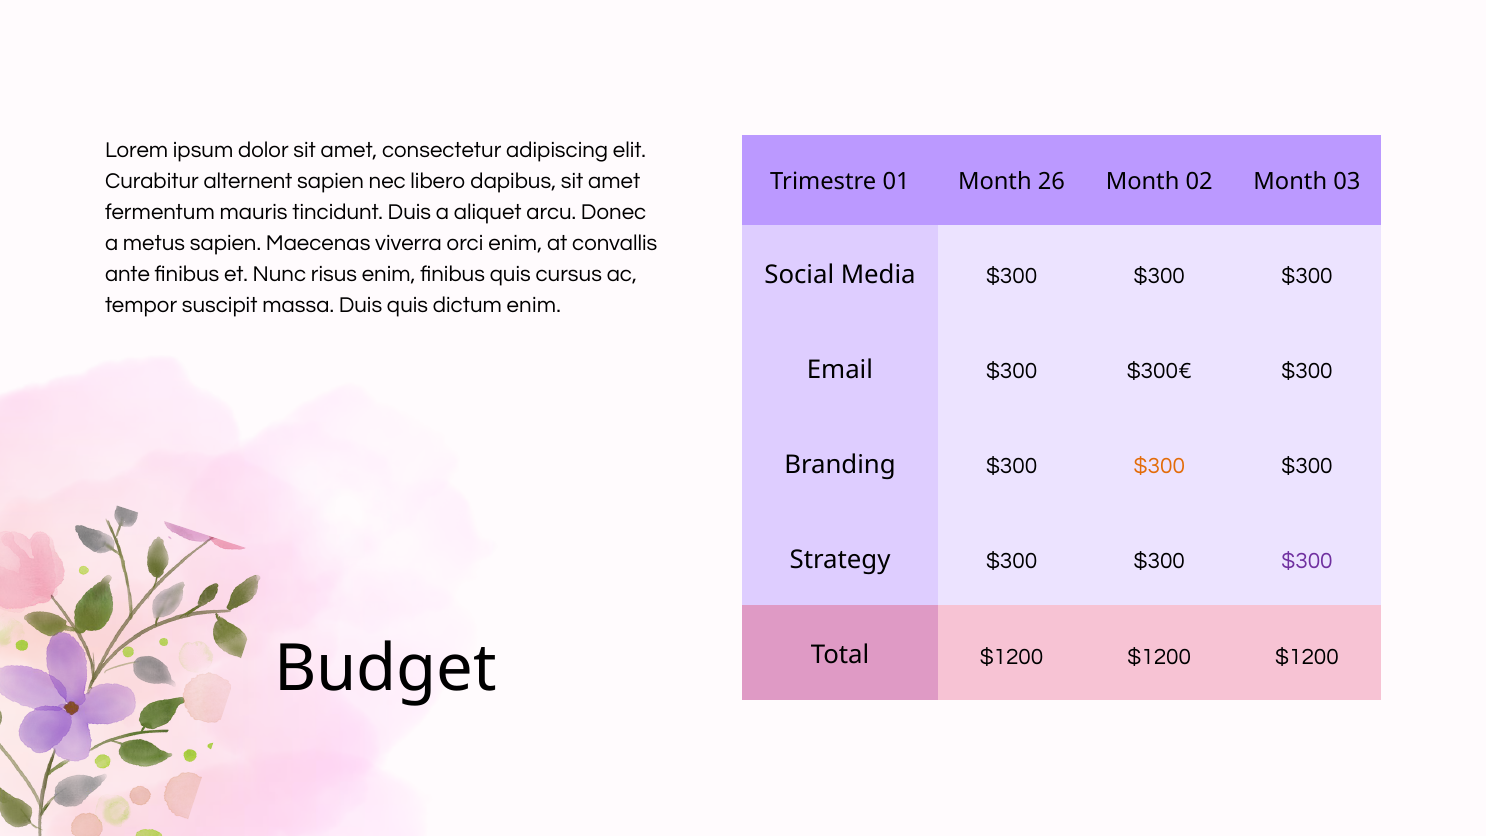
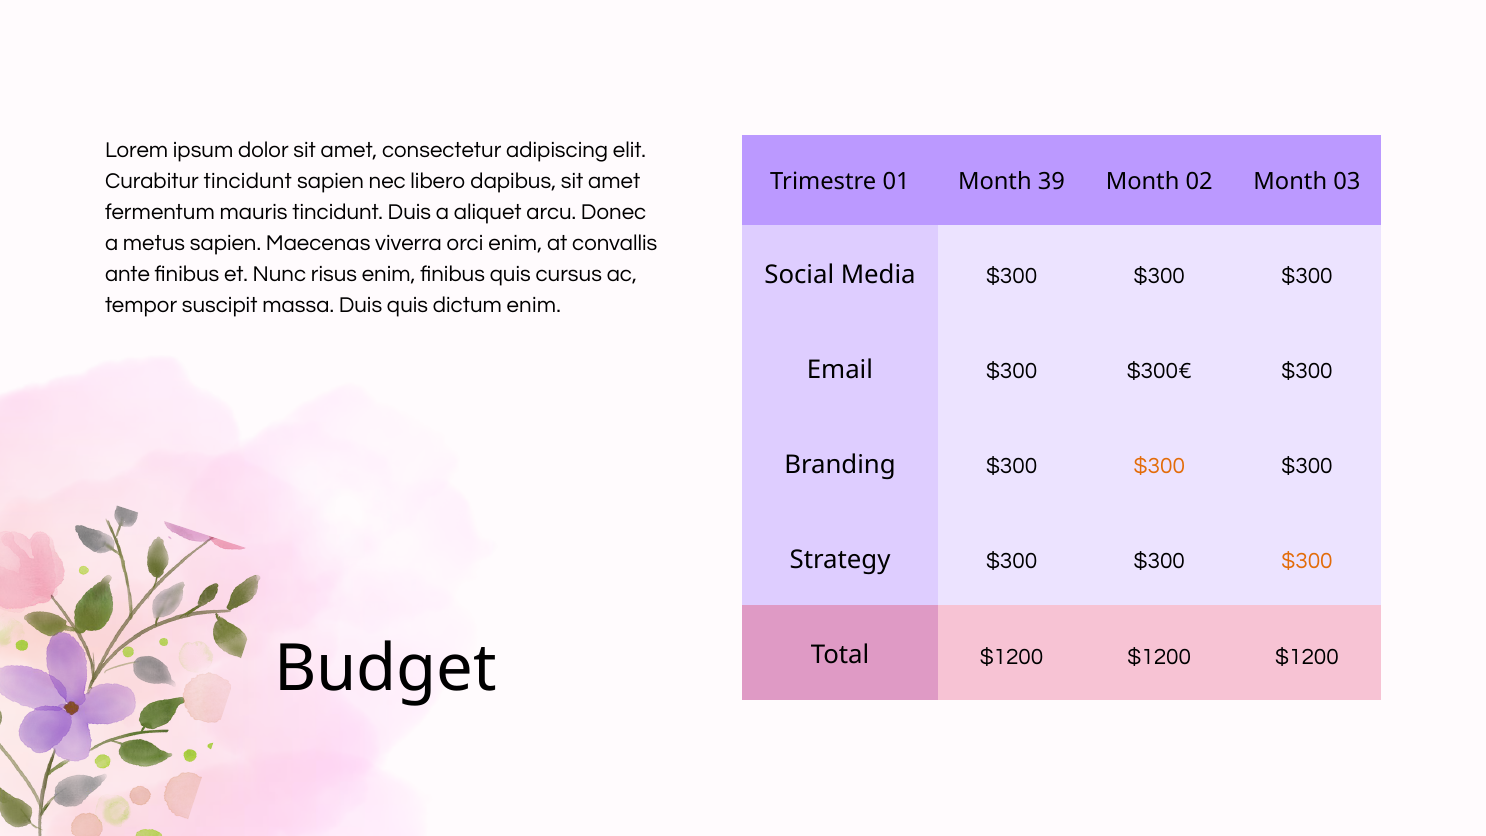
26: 26 -> 39 (1051, 182)
Curabitur alternent: alternent -> tincidunt (248, 181)
$300 colour: purple -> orange (1307, 561)
